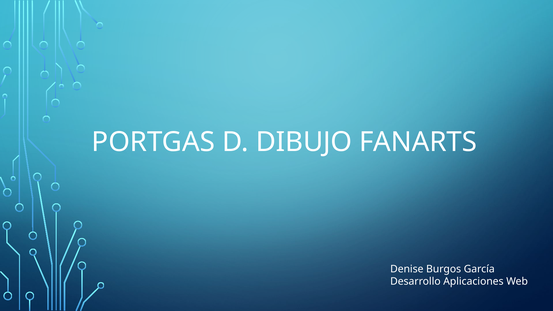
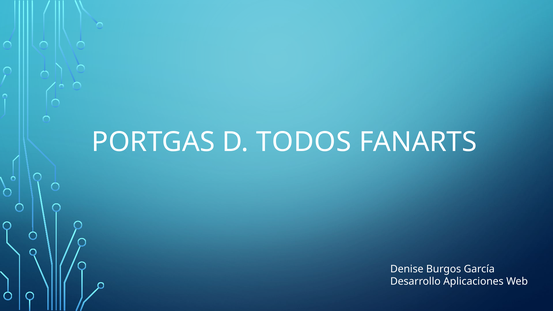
DIBUJO: DIBUJO -> TODOS (304, 142)
